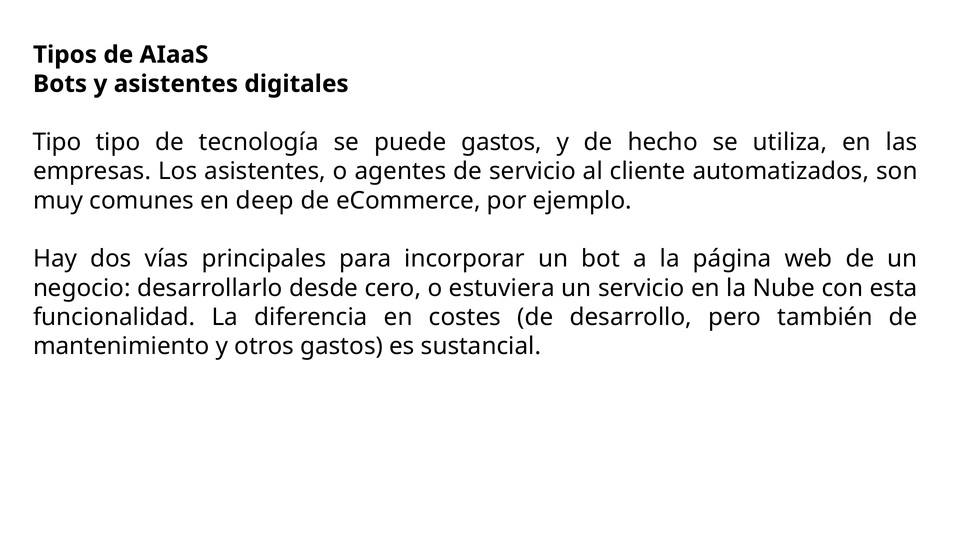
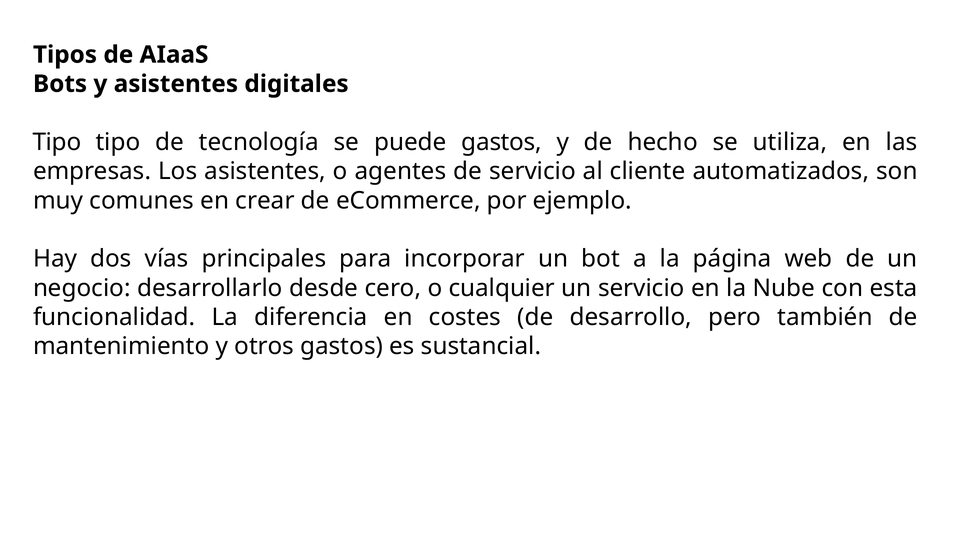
deep: deep -> crear (265, 201)
estuviera: estuviera -> cualquier (502, 288)
